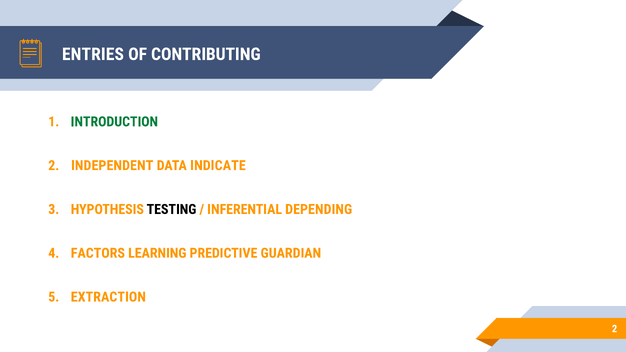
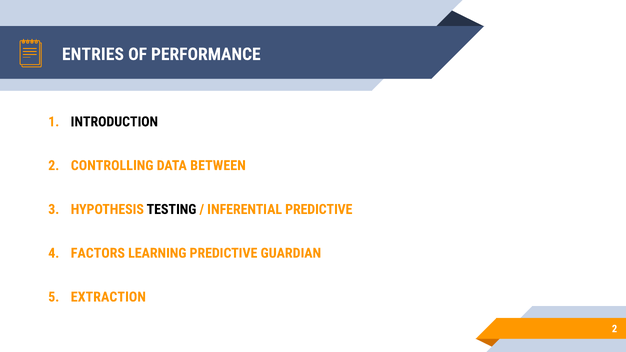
CONTRIBUTING: CONTRIBUTING -> PERFORMANCE (206, 54)
INTRODUCTION colour: green -> black (114, 122)
INDEPENDENT: INDEPENDENT -> CONTROLLING (112, 166)
INDICATE: INDICATE -> BETWEEN (218, 166)
INFERENTIAL DEPENDING: DEPENDING -> PREDICTIVE (319, 209)
